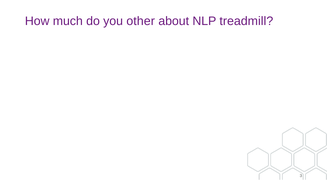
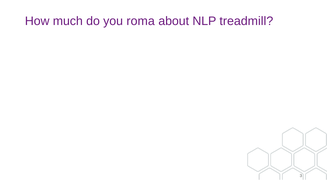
other: other -> roma (141, 21)
